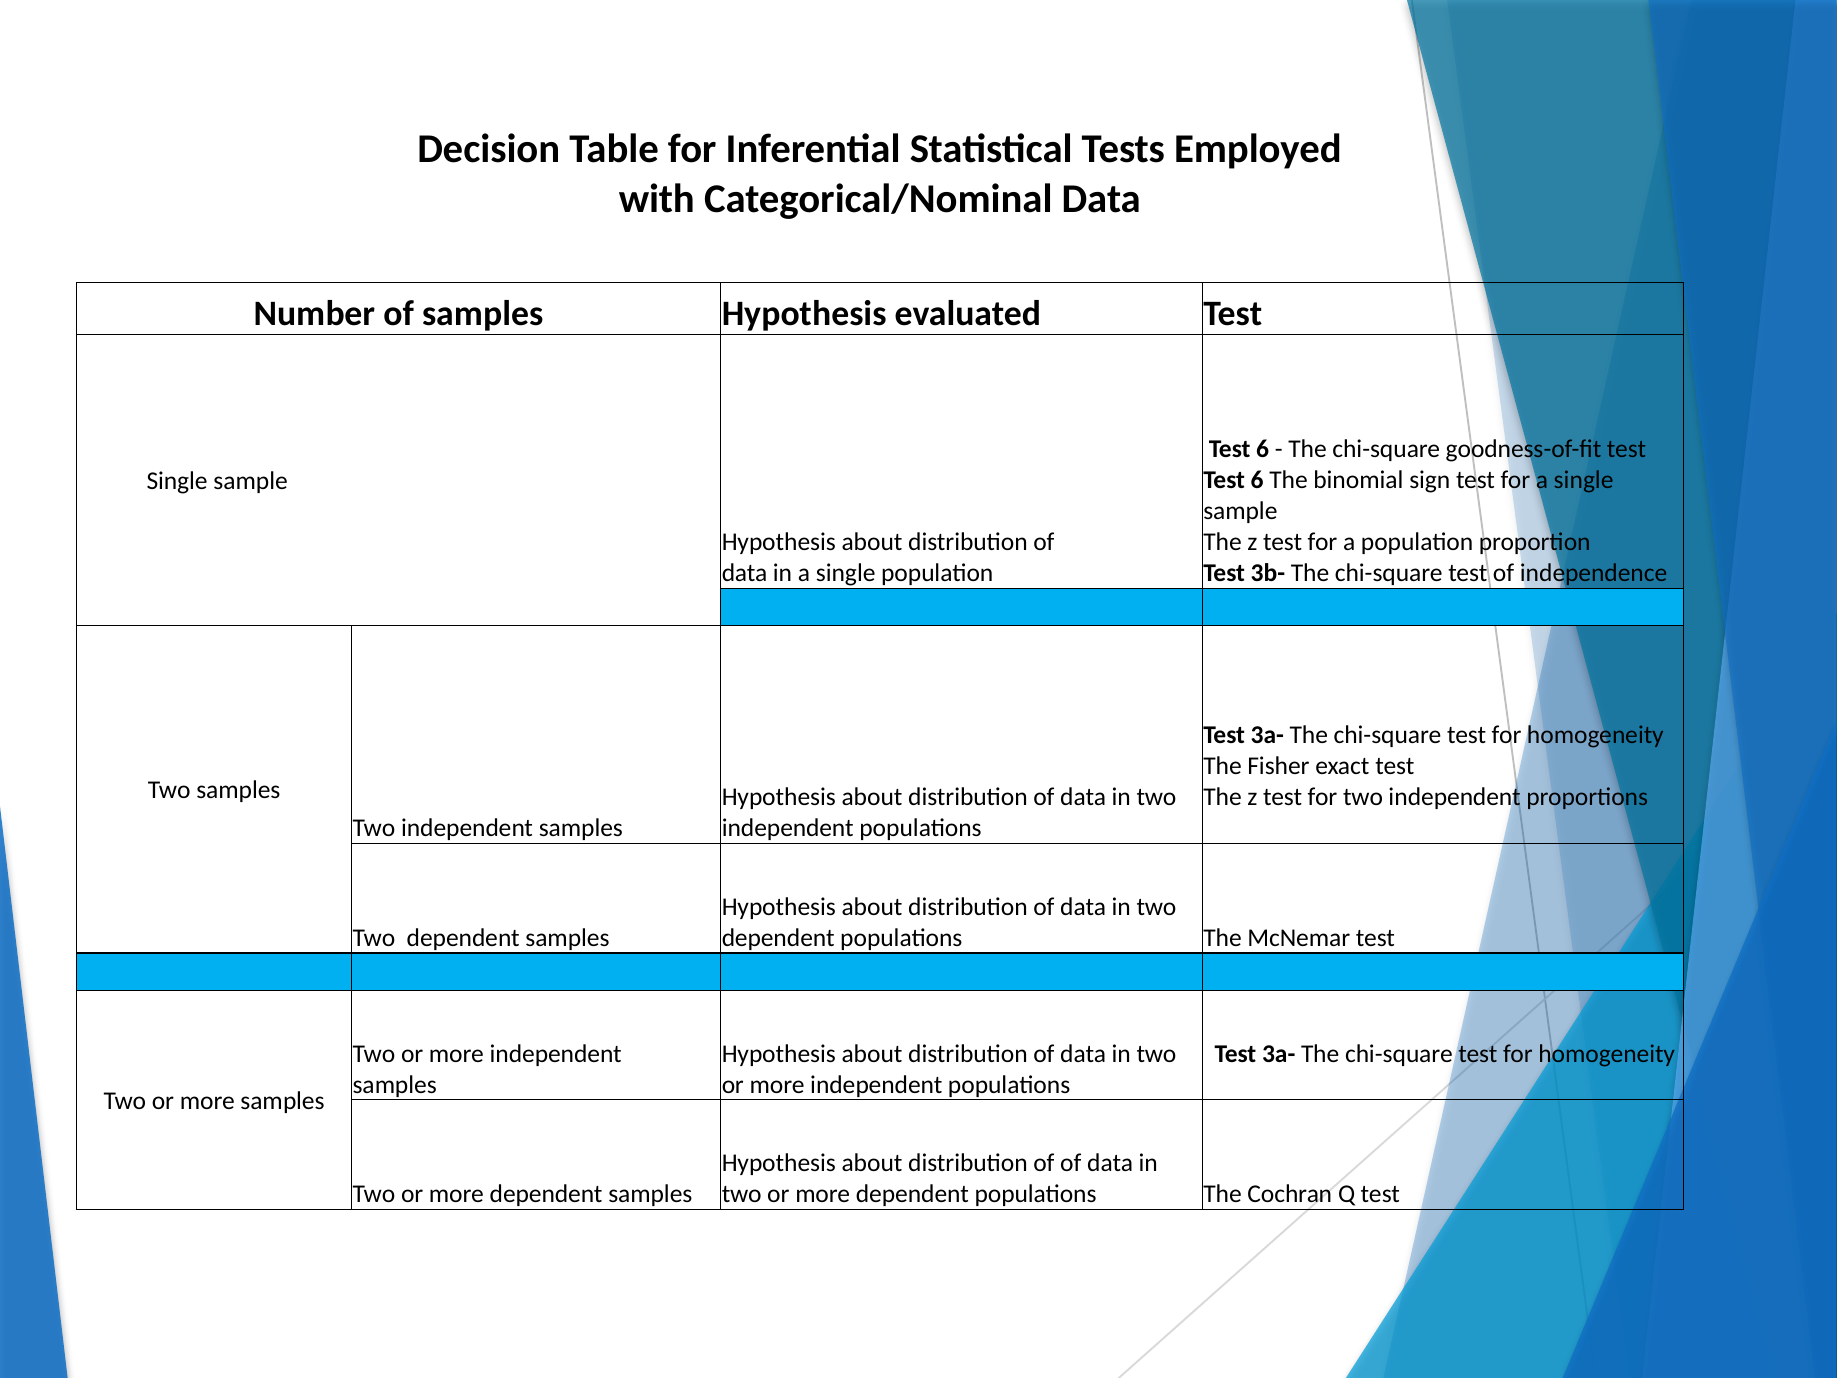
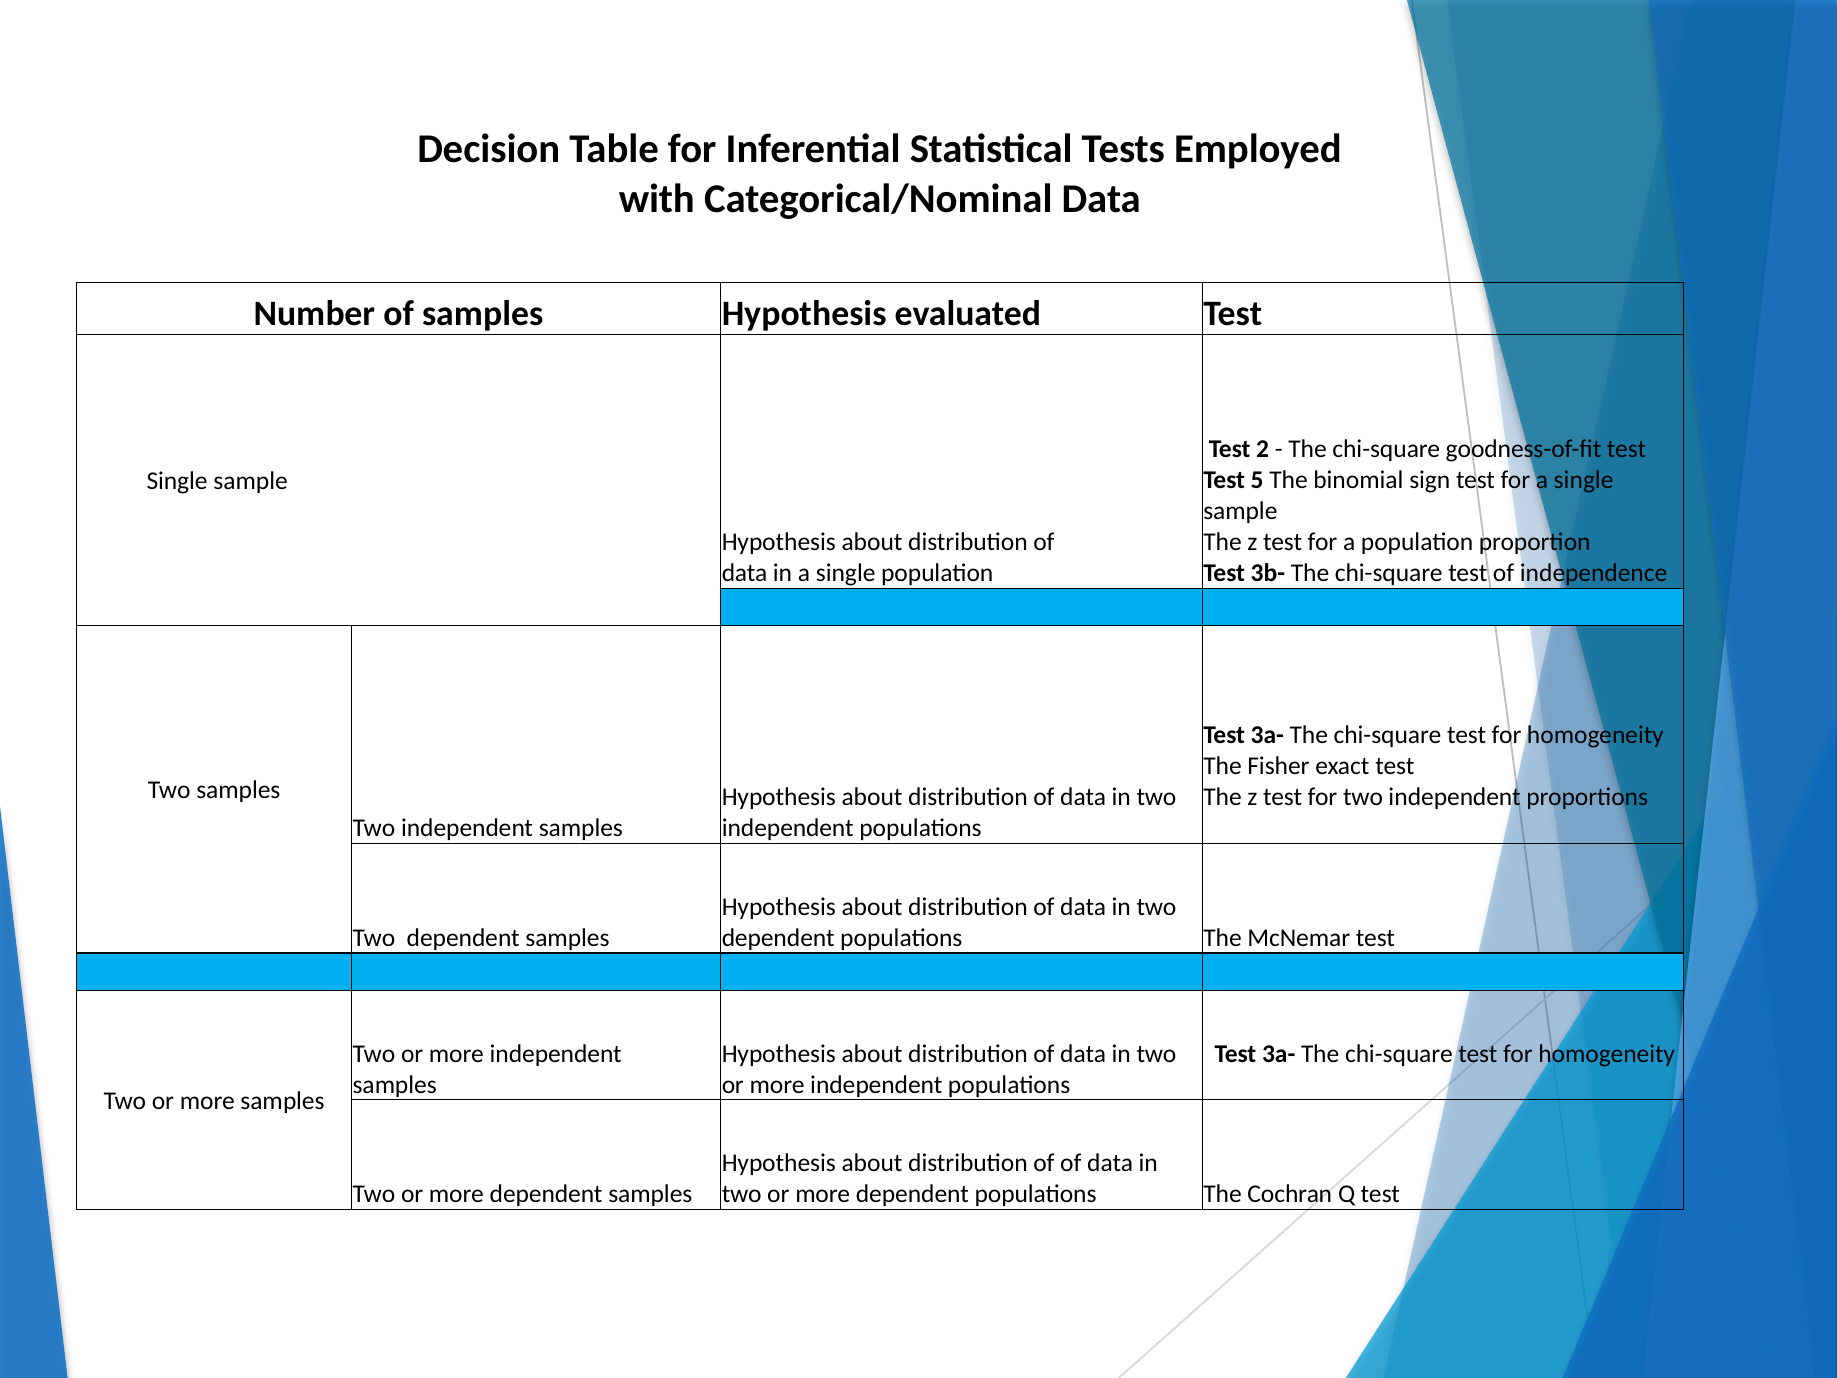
6: 6 -> 2 (1263, 449)
6: 6 -> 5 (1257, 480)
